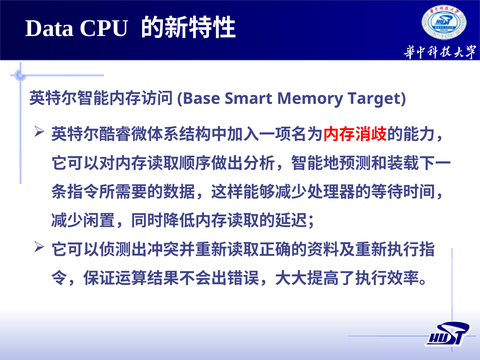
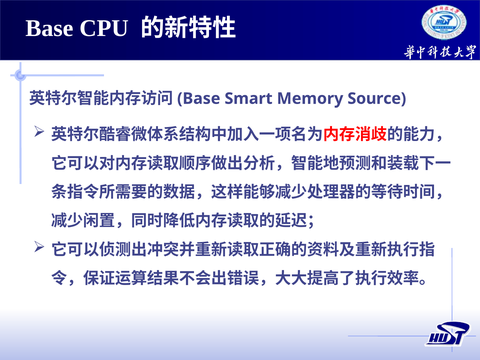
Data: Data -> Base (49, 28)
Target: Target -> Source (377, 99)
